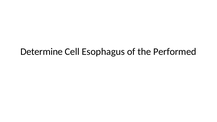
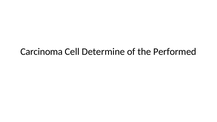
Determine: Determine -> Carcinoma (42, 52)
Esophagus: Esophagus -> Determine (103, 52)
